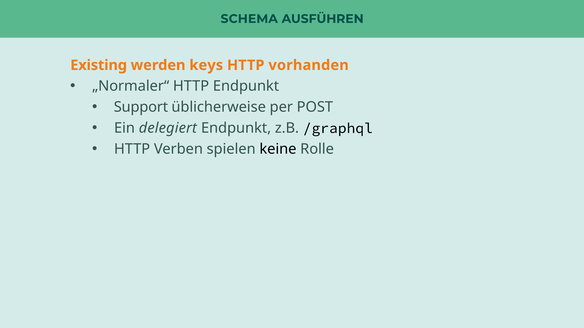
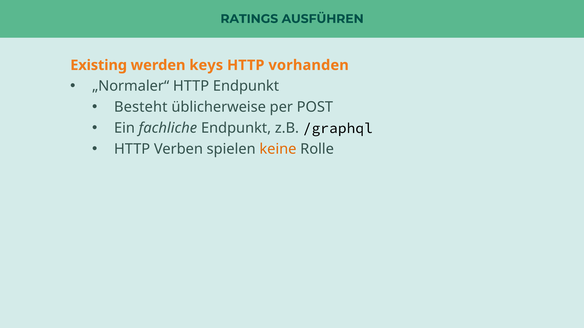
SCHEMA: SCHEMA -> RATINGS (249, 19)
Support: Support -> Besteht (141, 107)
delegiert: delegiert -> fachliche (168, 128)
keine colour: black -> orange (278, 149)
